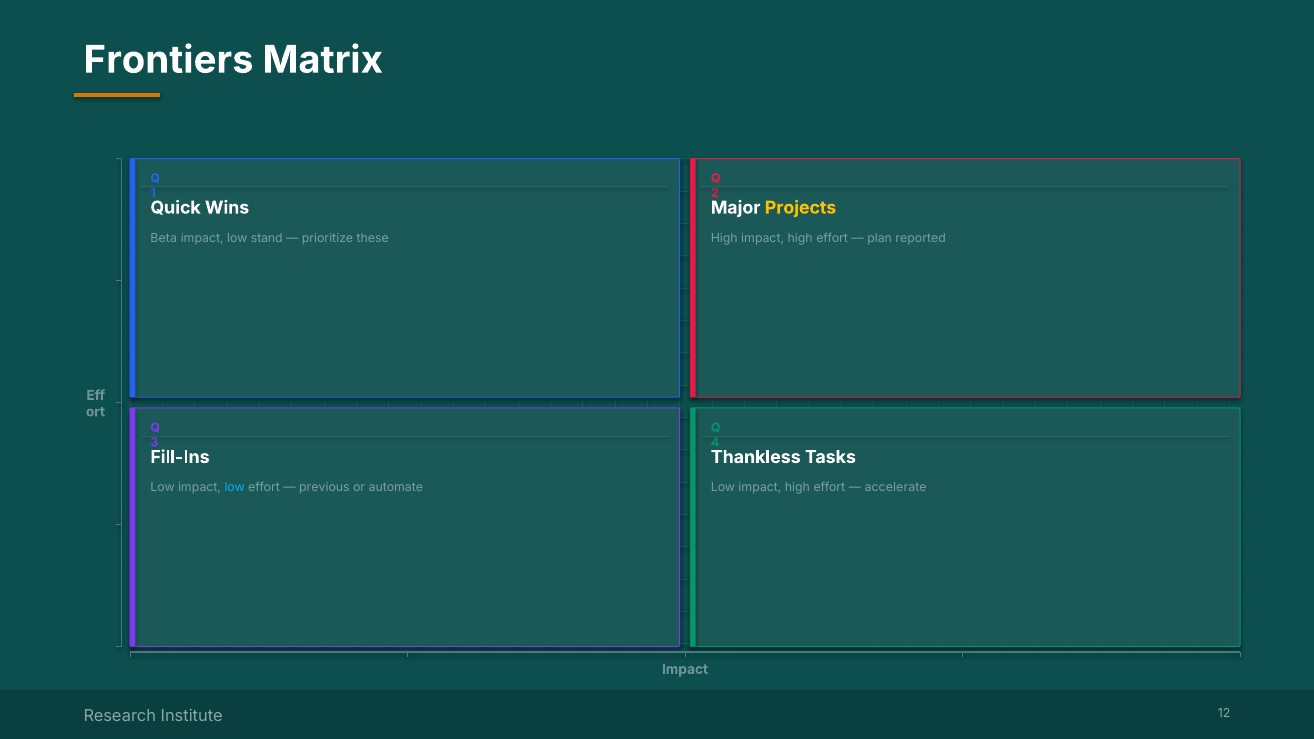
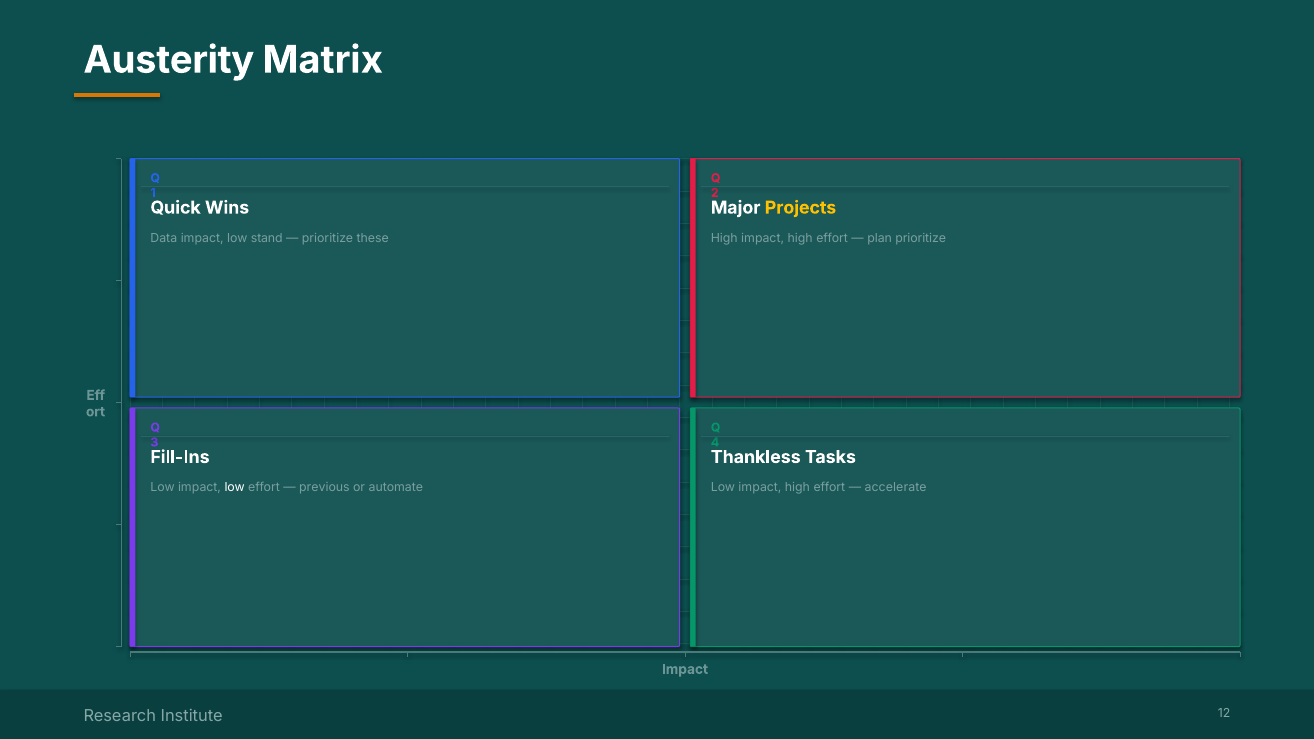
Frontiers: Frontiers -> Austerity (169, 60)
Beta: Beta -> Data (164, 238)
plan reported: reported -> prioritize (921, 238)
low colour: light blue -> white (235, 488)
